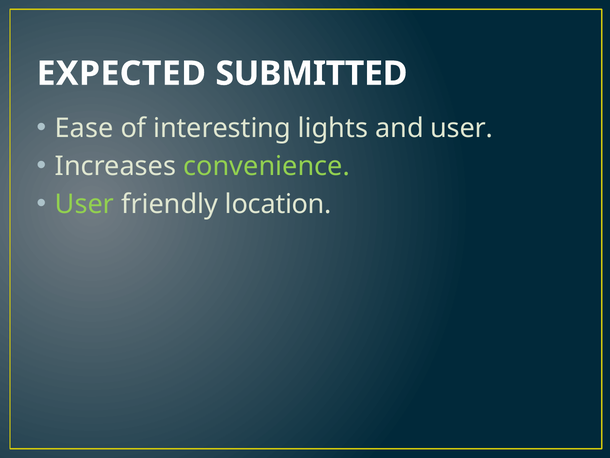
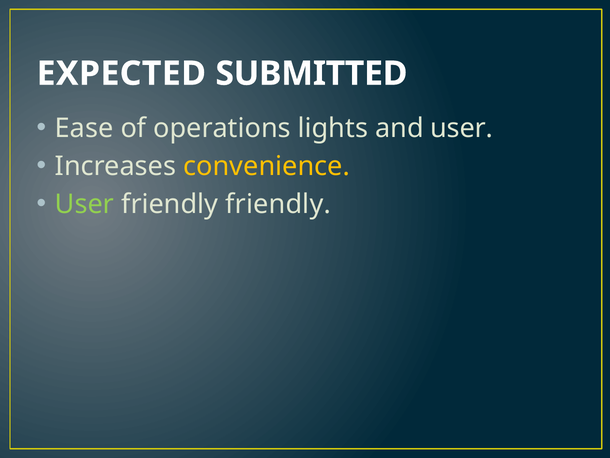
interesting: interesting -> operations (222, 128)
convenience colour: light green -> yellow (267, 166)
friendly location: location -> friendly (278, 204)
